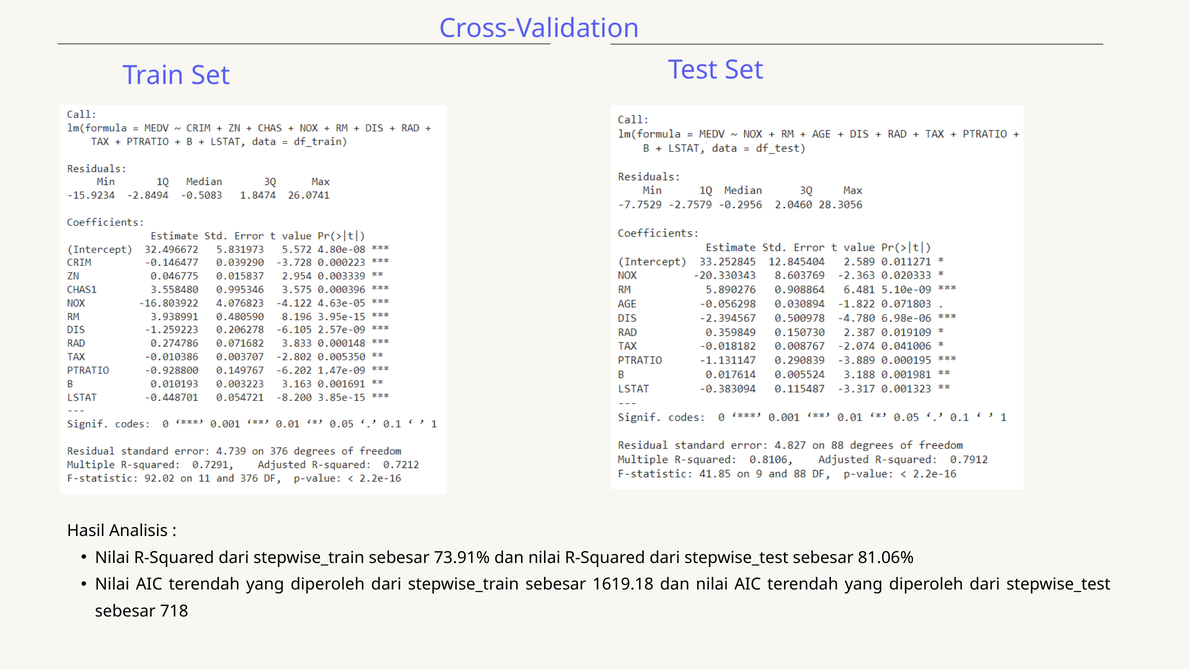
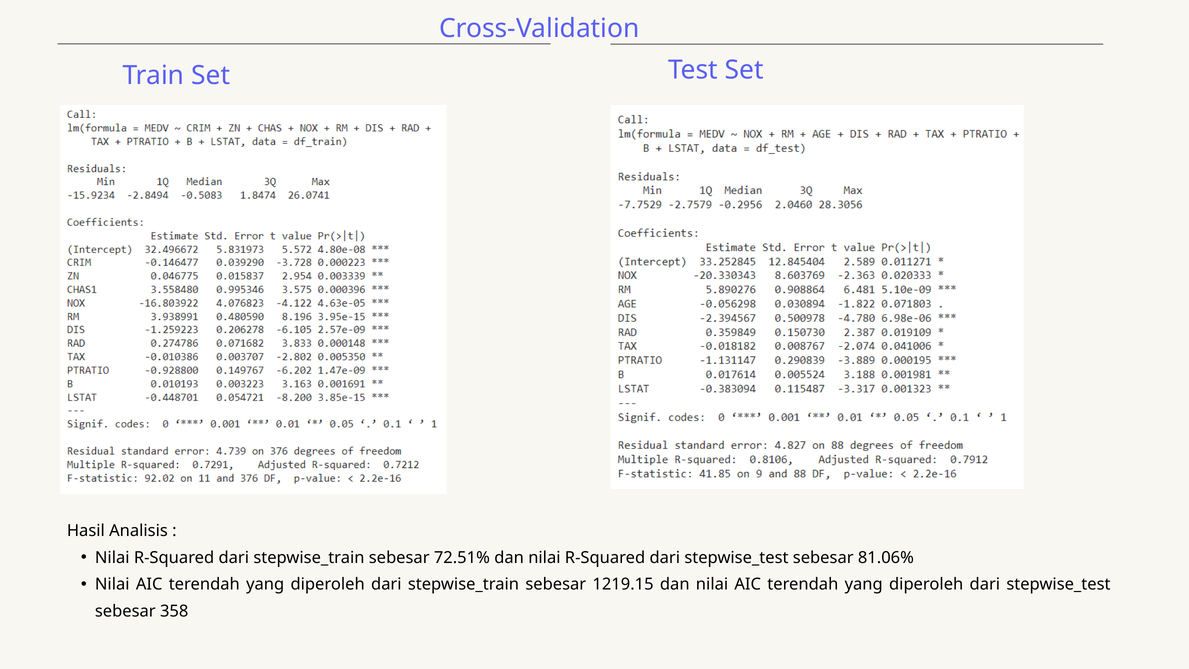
73.91%: 73.91% -> 72.51% (462, 558)
1619.18: 1619.18 -> 1219.15 (623, 584)
718: 718 -> 358 (174, 611)
